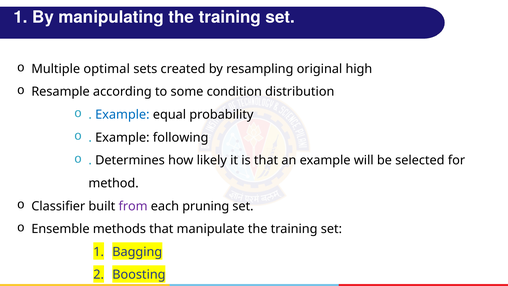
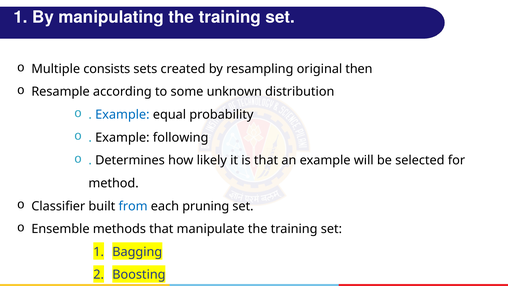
optimal: optimal -> consists (107, 69)
high: high -> then (359, 69)
condition: condition -> unknown (234, 92)
from colour: purple -> blue (133, 206)
